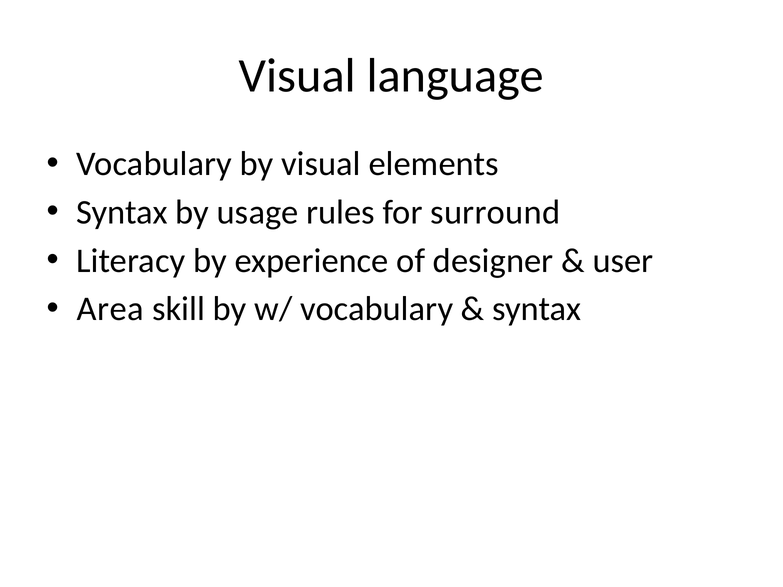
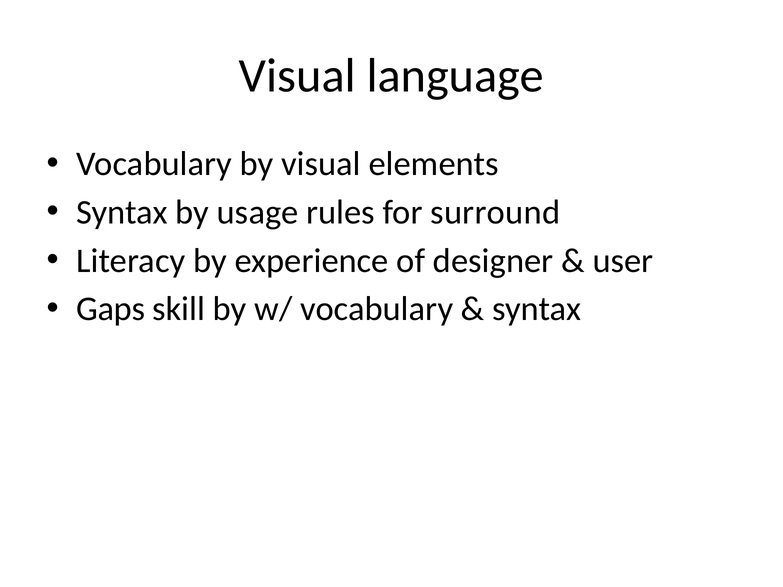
Area: Area -> Gaps (111, 309)
